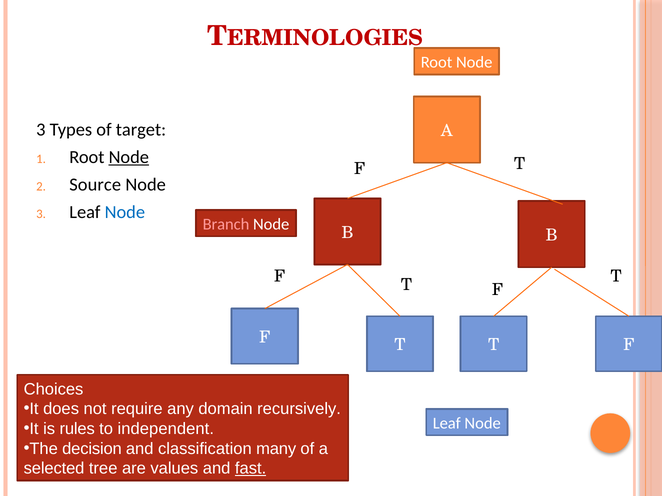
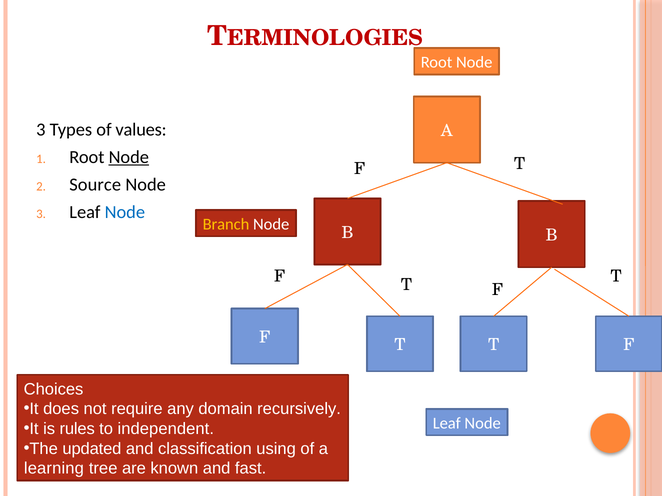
target: target -> values (141, 130)
Branch colour: pink -> yellow (226, 224)
decision: decision -> updated (92, 449)
many: many -> using (276, 449)
selected: selected -> learning (54, 469)
values: values -> known (174, 469)
fast underline: present -> none (251, 469)
